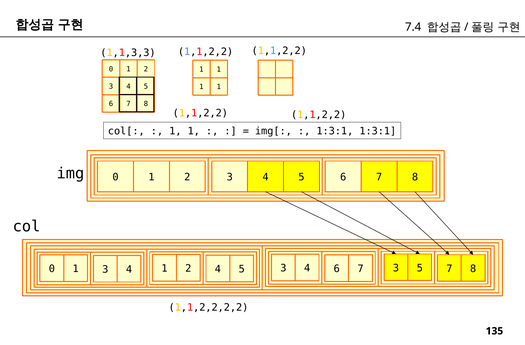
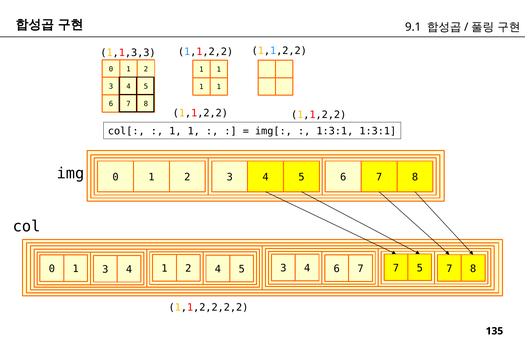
7.4: 7.4 -> 9.1 (413, 27)
7 3: 3 -> 7 (396, 268)
